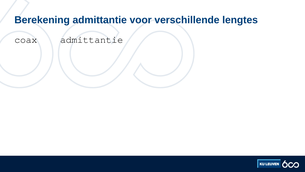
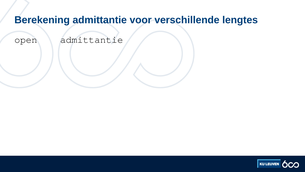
coax: coax -> open (26, 40)
